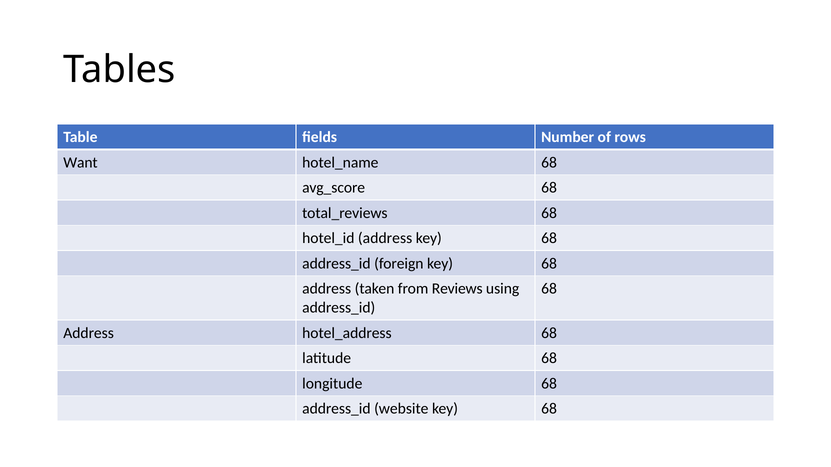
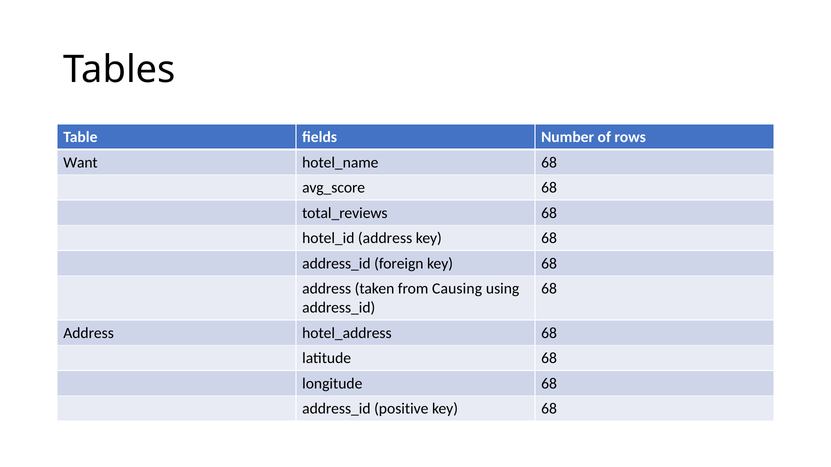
Reviews: Reviews -> Causing (457, 289)
website: website -> positive (401, 409)
